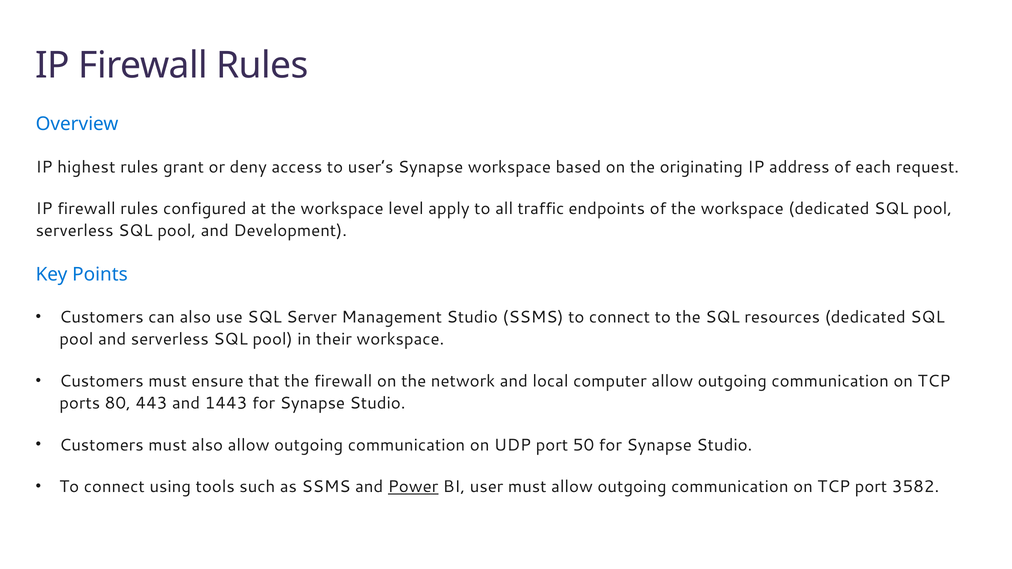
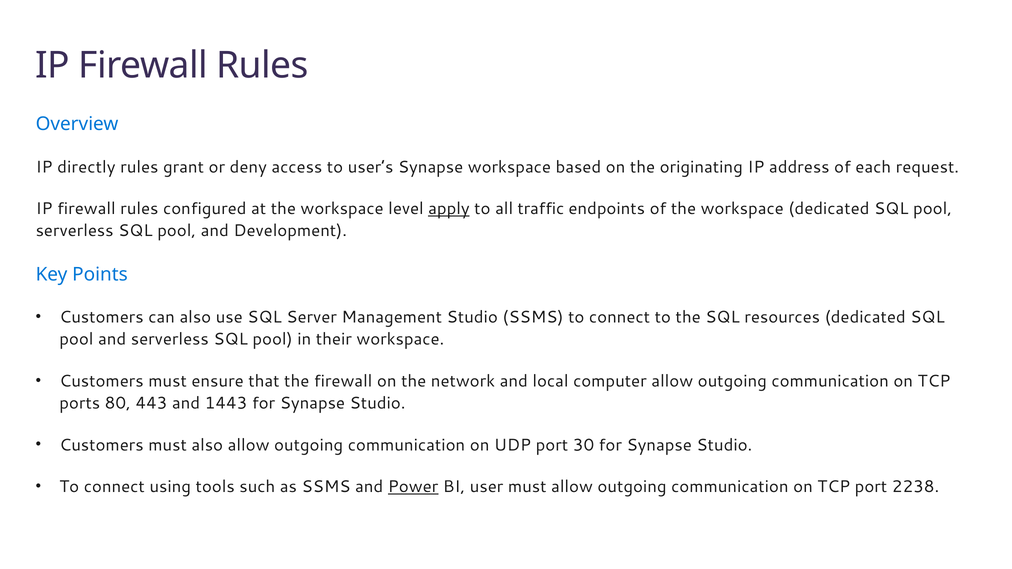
highest: highest -> directly (86, 167)
apply underline: none -> present (449, 209)
50: 50 -> 30 (584, 445)
3582: 3582 -> 2238 (916, 487)
